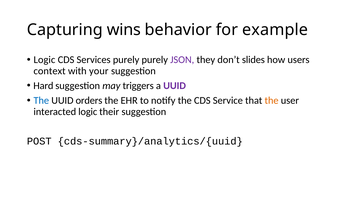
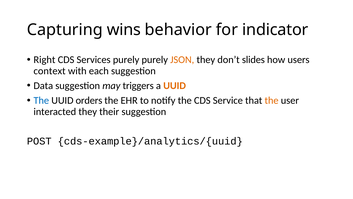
example: example -> indicator (275, 30)
Logic: Logic -> Right (44, 60)
JSON colour: purple -> orange (182, 60)
your: your -> each (99, 71)
Hard: Hard -> Data (43, 86)
UUID colour: purple -> orange (175, 86)
interacted logic: logic -> they (88, 111)
cds-summary}/analytics/{uuid: cds-summary}/analytics/{uuid -> cds-example}/analytics/{uuid (150, 141)
